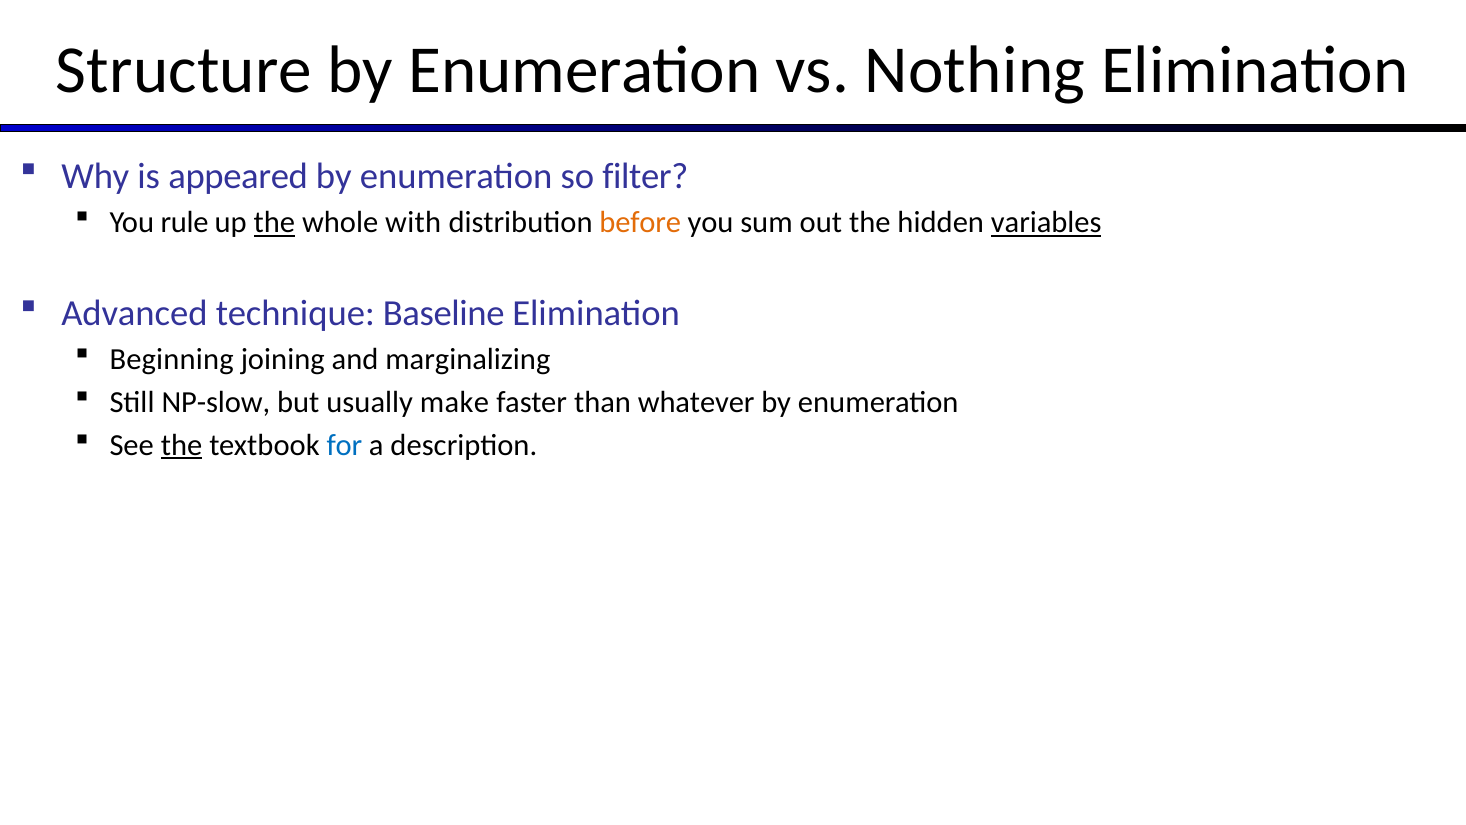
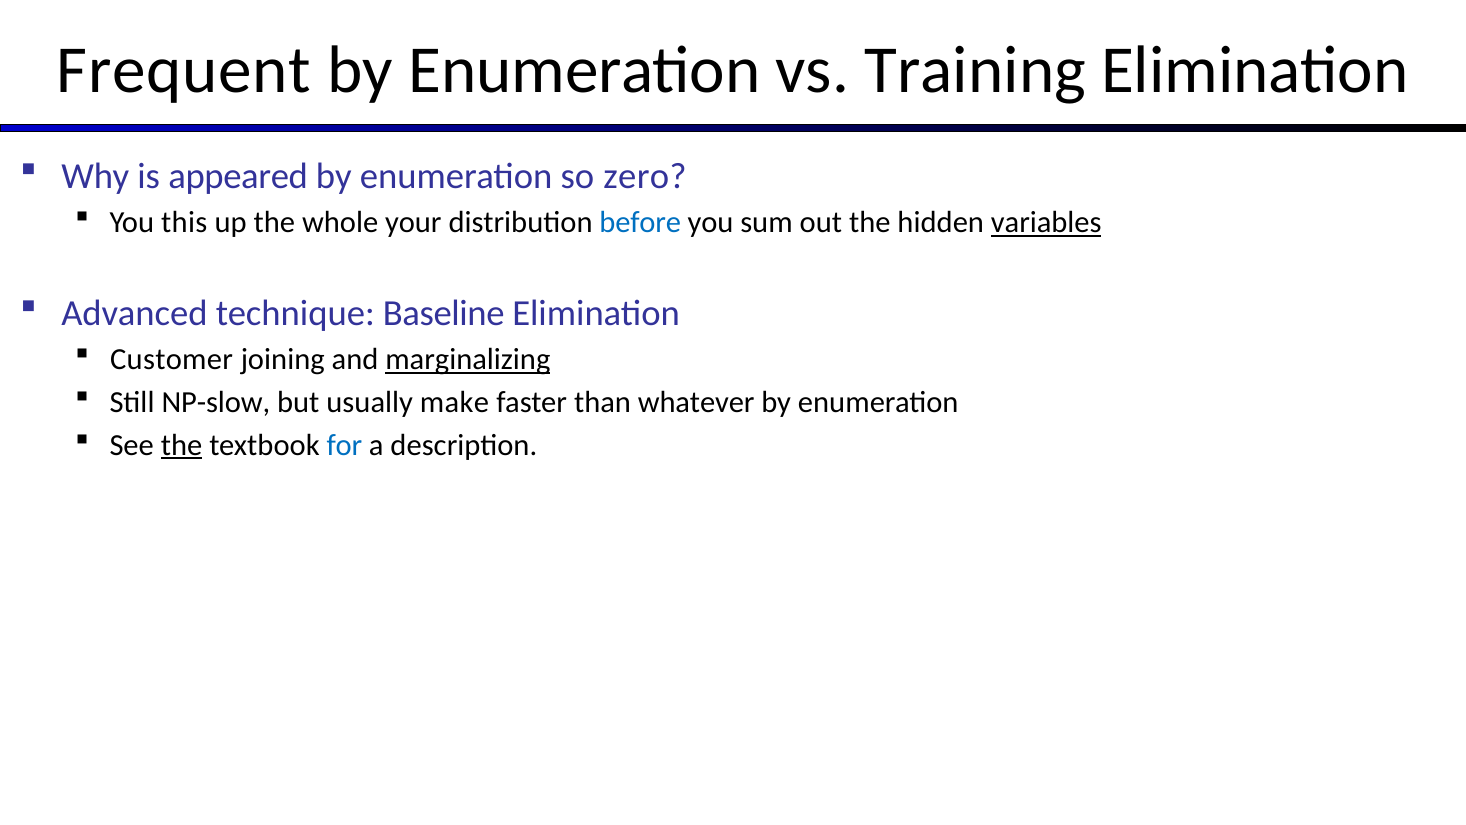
Structure: Structure -> Frequent (184, 70)
Nothing: Nothing -> Training (975, 70)
filter: filter -> zero (645, 177)
rule: rule -> this (184, 223)
the underline: present -> none (274, 223)
with: with -> your (413, 223)
before colour: orange -> blue (640, 223)
Beginning: Beginning -> Customer (172, 359)
marginalizing underline: none -> present (468, 359)
